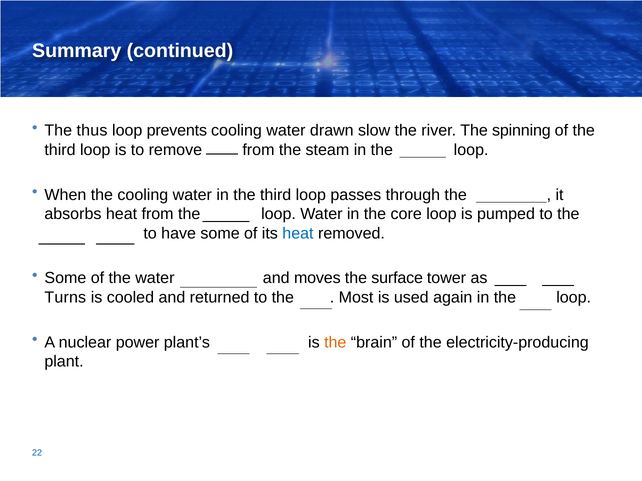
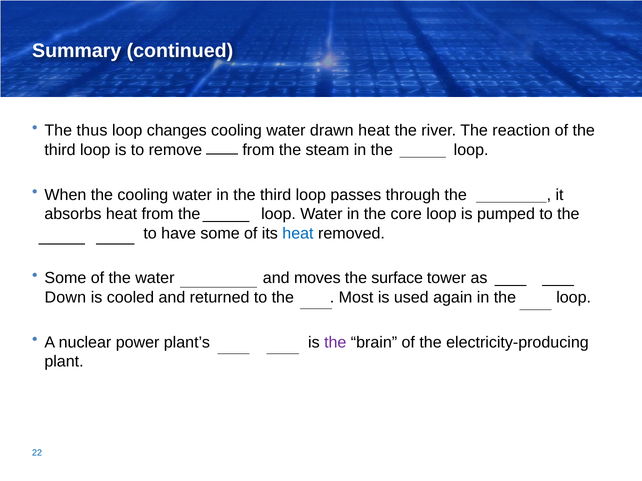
prevents: prevents -> changes (177, 131)
drawn slow: slow -> heat (374, 131)
spinning: spinning -> reaction (521, 131)
Turns: Turns -> Down (65, 298)
the colour: orange -> purple (335, 343)
